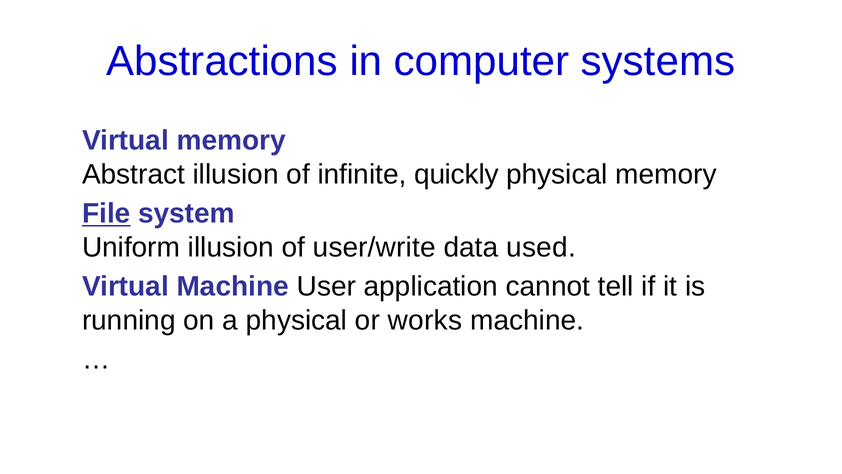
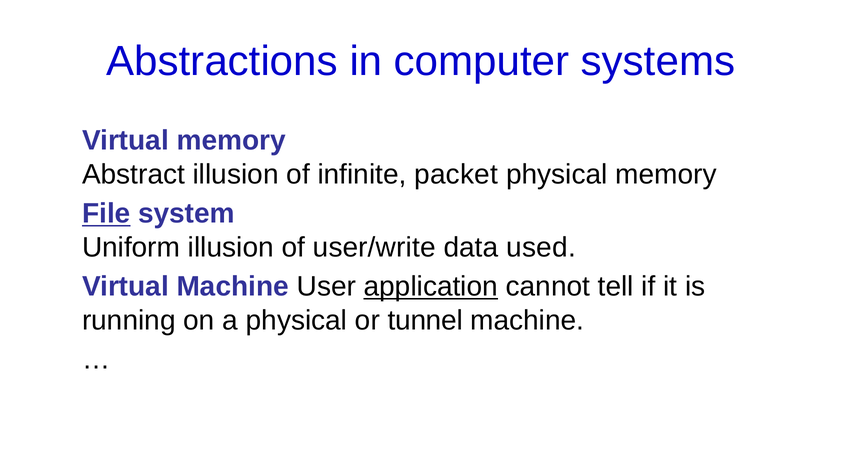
quickly: quickly -> packet (456, 174)
application underline: none -> present (431, 286)
works: works -> tunnel (425, 320)
